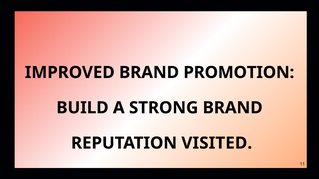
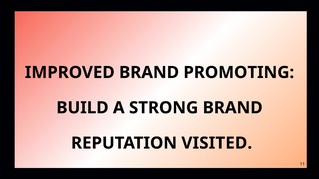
PROMOTION: PROMOTION -> PROMOTING (239, 73)
